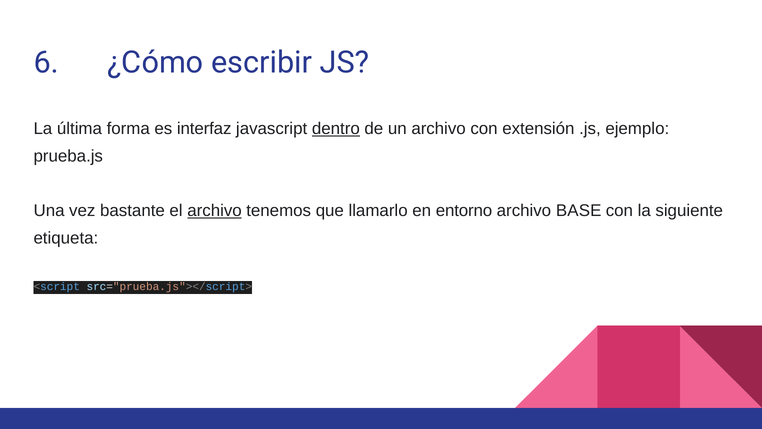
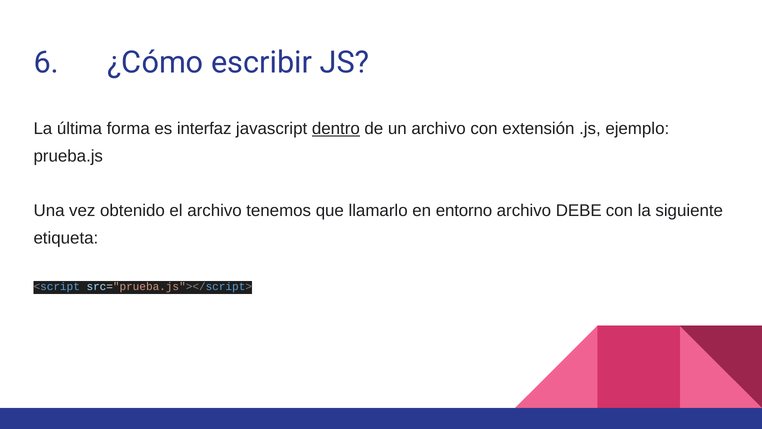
bastante: bastante -> obtenido (132, 211)
archivo underline: present -> none (215, 211)
BASE: BASE -> DEBE (579, 211)
